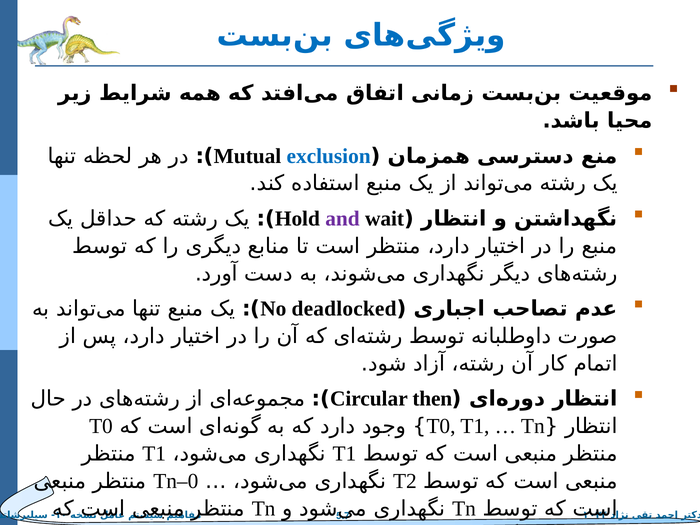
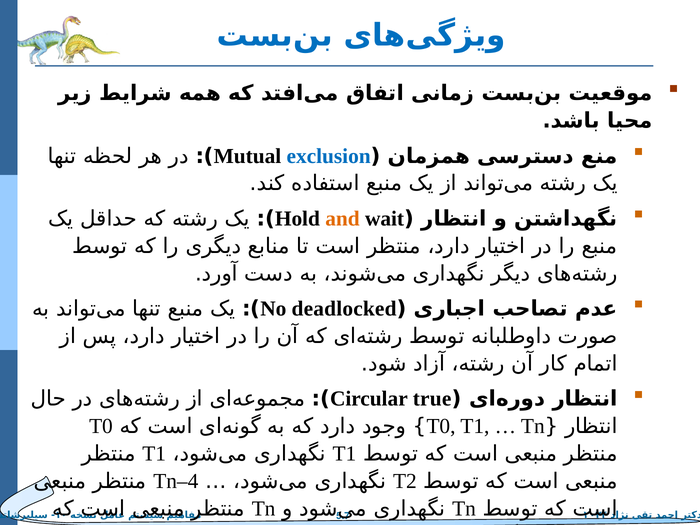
and colour: purple -> orange (342, 219)
then: then -> true (432, 399)
Tn–0: Tn–0 -> Tn–4 (176, 481)
